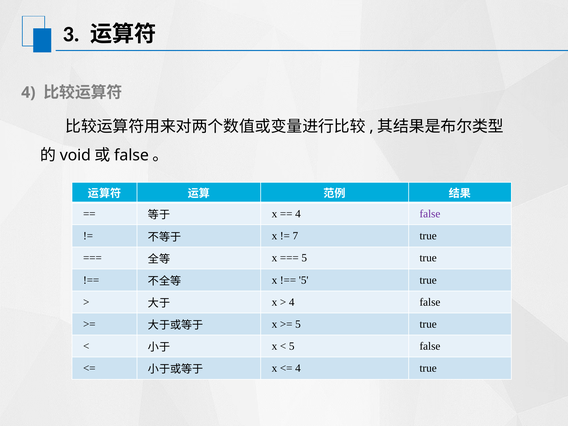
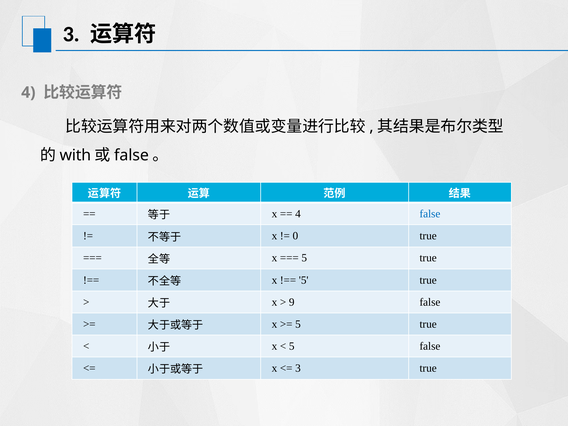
void: void -> with (75, 155)
false colour: purple -> blue (430, 214)
7: 7 -> 0 (295, 236)
4: 4 -> 9 (292, 302)
4: 4 -> 3 (298, 368)
